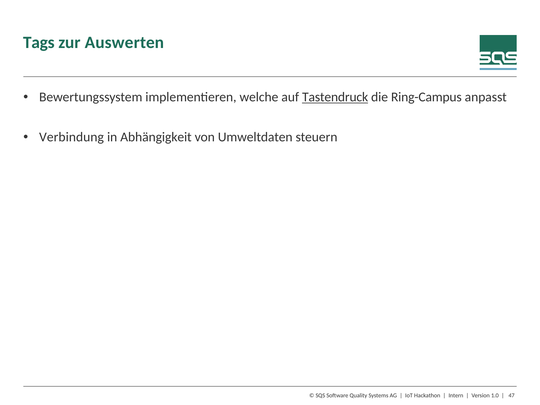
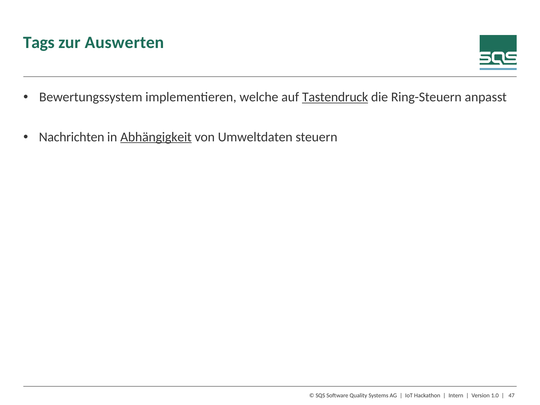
Ring-Campus: Ring-Campus -> Ring-Steuern (426, 97)
Verbindung: Verbindung -> Nachrichten (72, 137)
Abhängigkeit underline: none -> present (156, 137)
